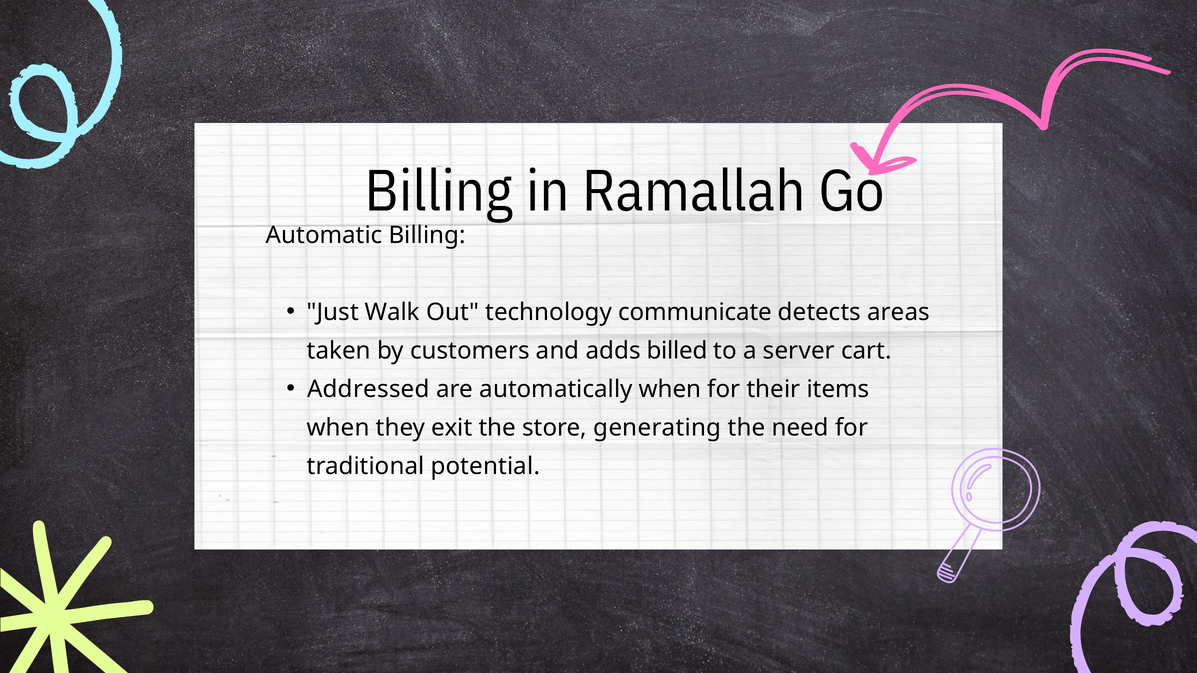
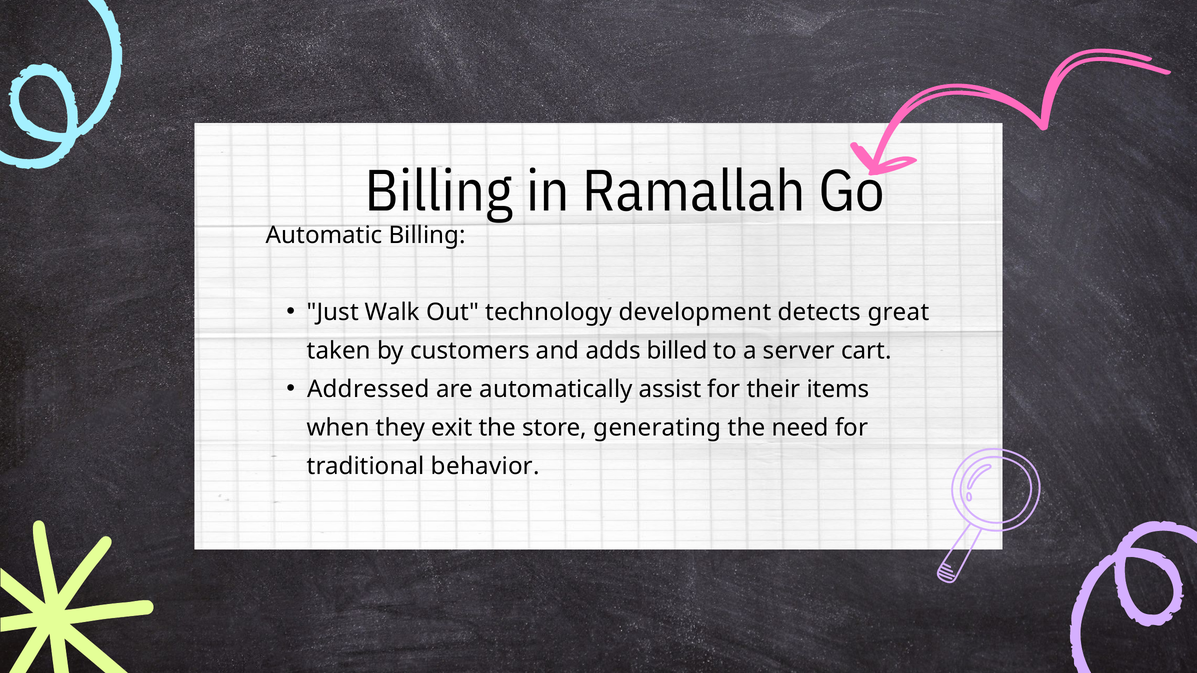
communicate: communicate -> development (695, 312)
areas: areas -> great (898, 312)
automatically when: when -> assist (670, 389)
potential: potential -> behavior (485, 467)
